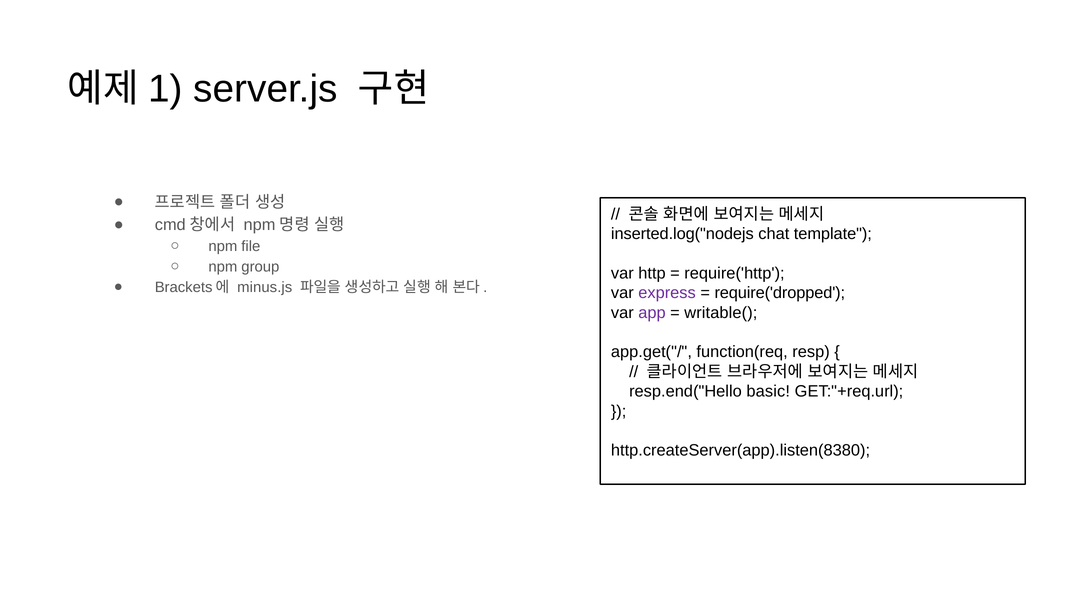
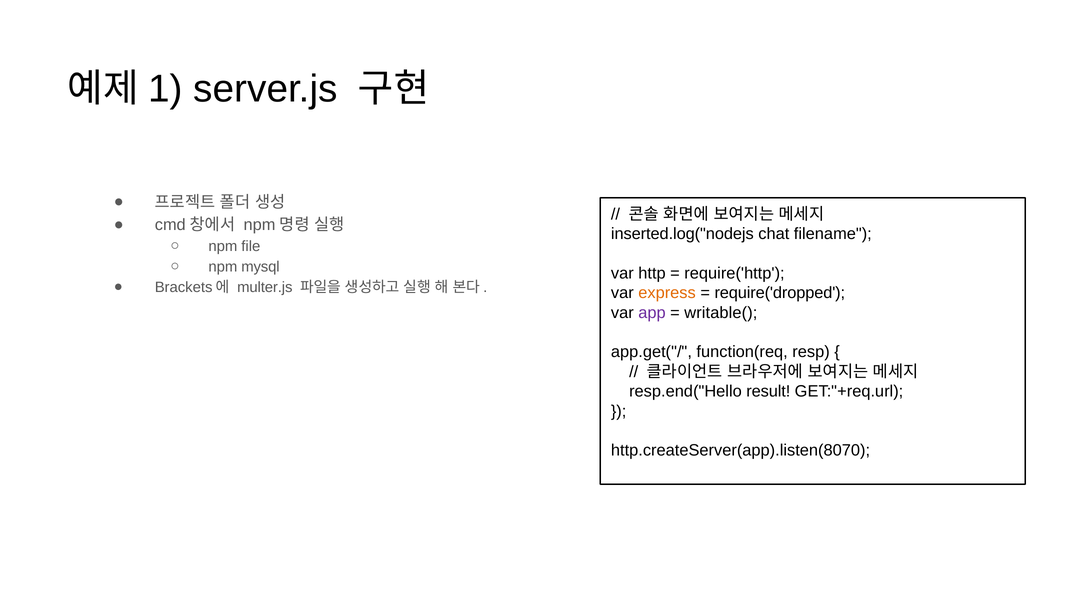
template: template -> filename (833, 234)
group: group -> mysql (260, 267)
minus.js: minus.js -> multer.js (265, 287)
express colour: purple -> orange (667, 293)
basic: basic -> result (768, 391)
http.createServer(app).listen(8380: http.createServer(app).listen(8380 -> http.createServer(app).listen(8070 (741, 450)
